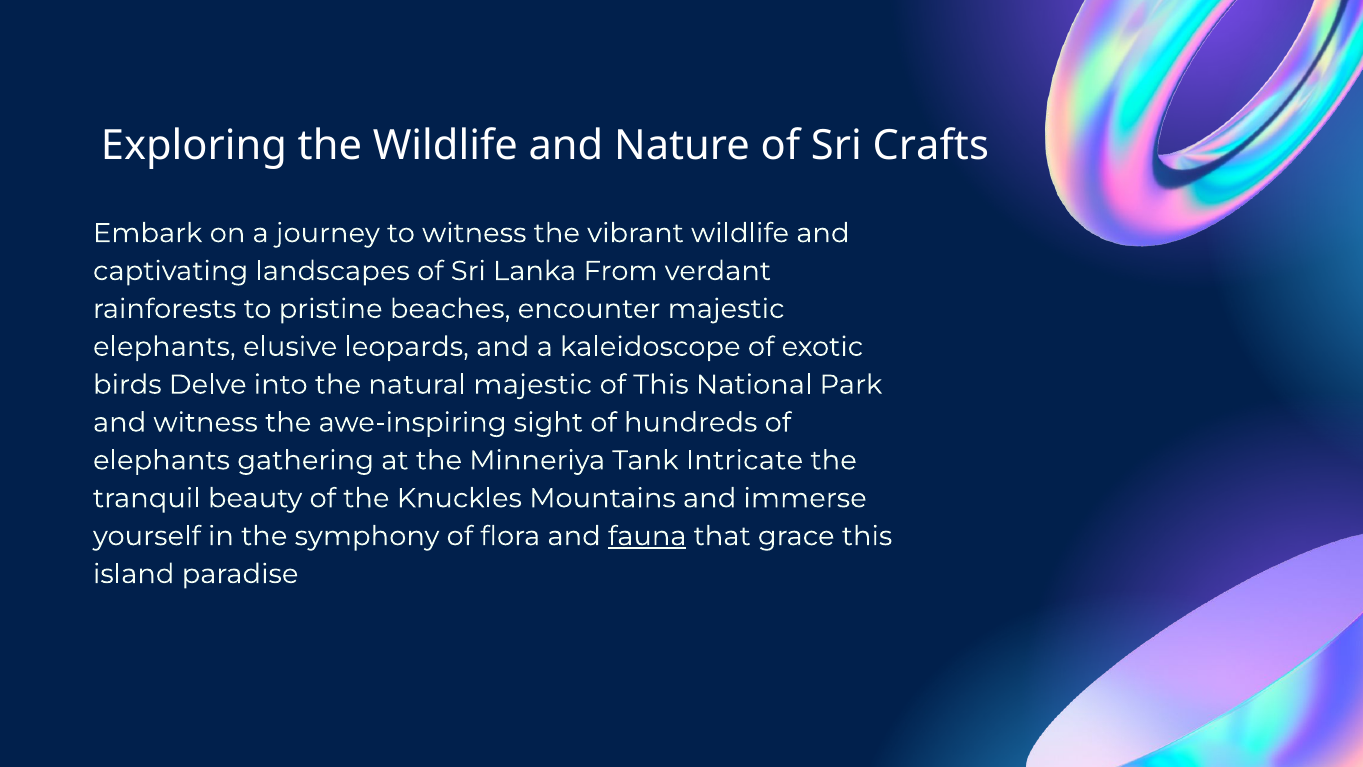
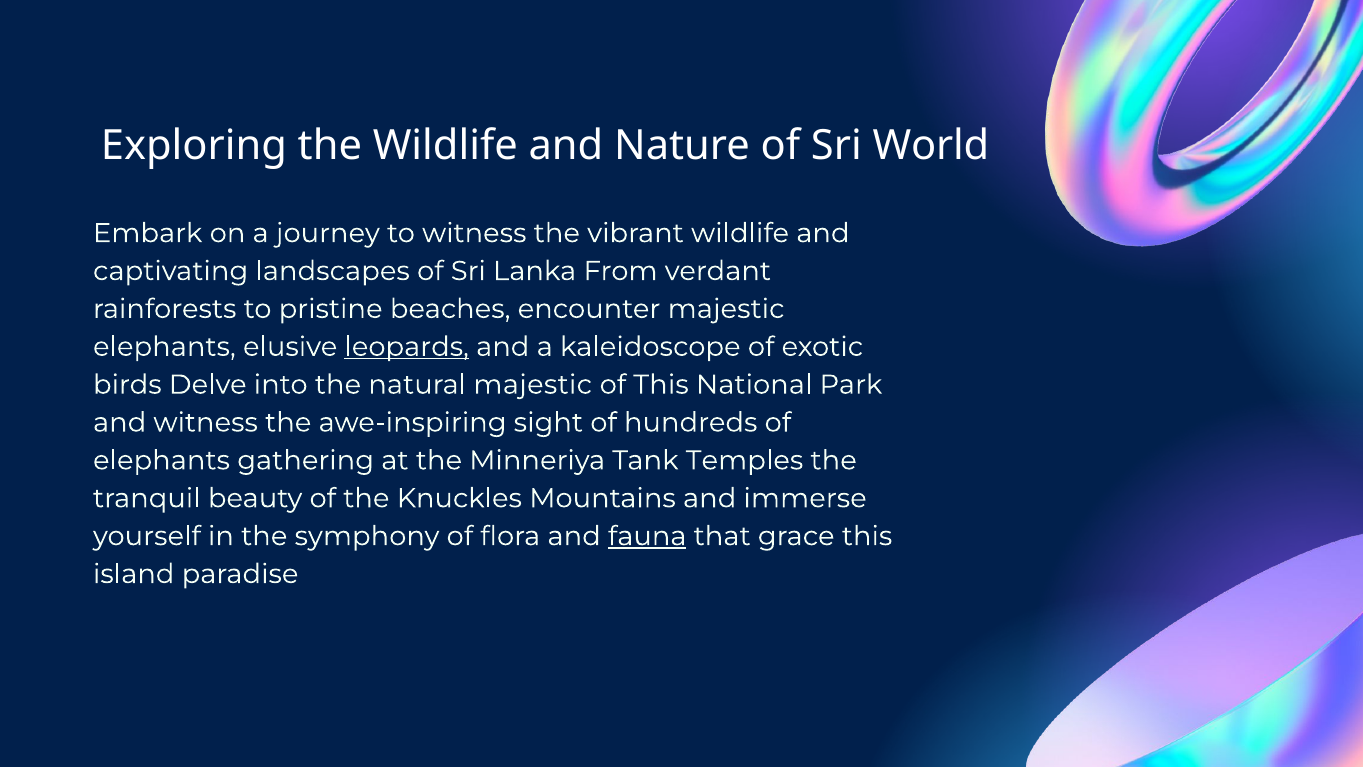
Crafts: Crafts -> World (931, 146)
leopards underline: none -> present (407, 347)
Intricate: Intricate -> Temples (744, 460)
